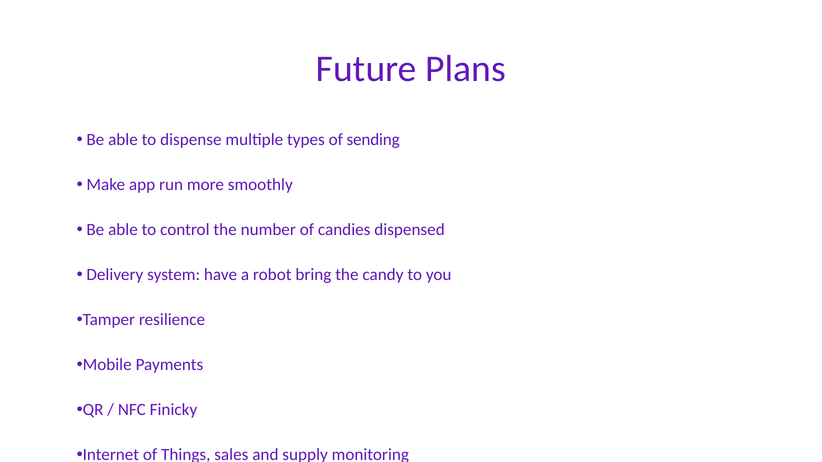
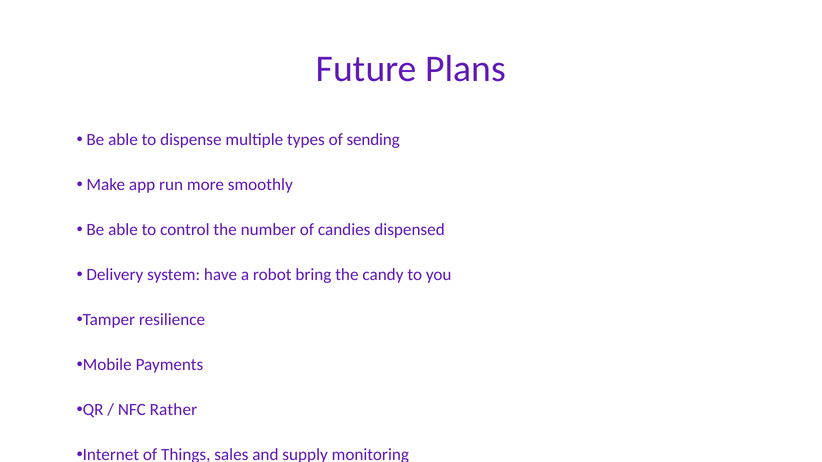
Finicky: Finicky -> Rather (173, 410)
